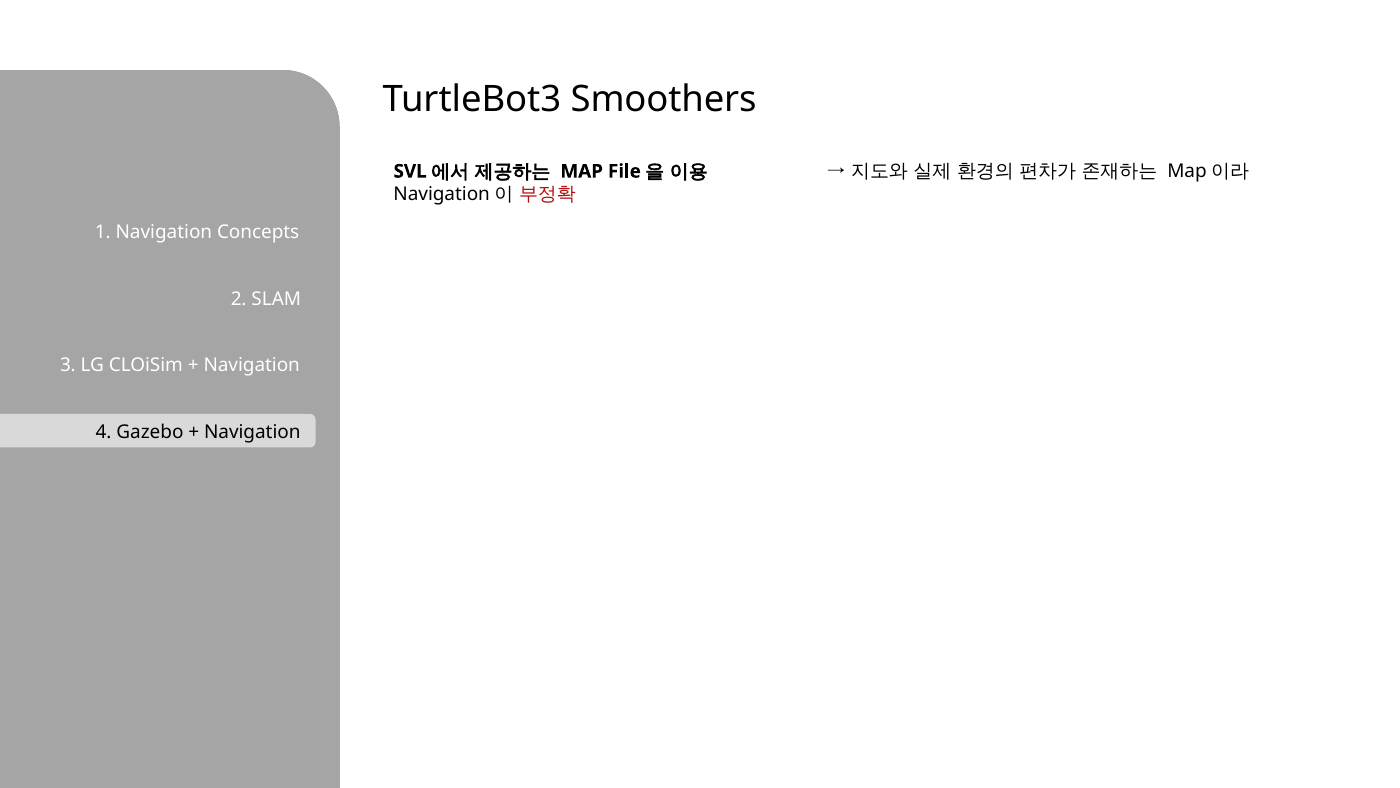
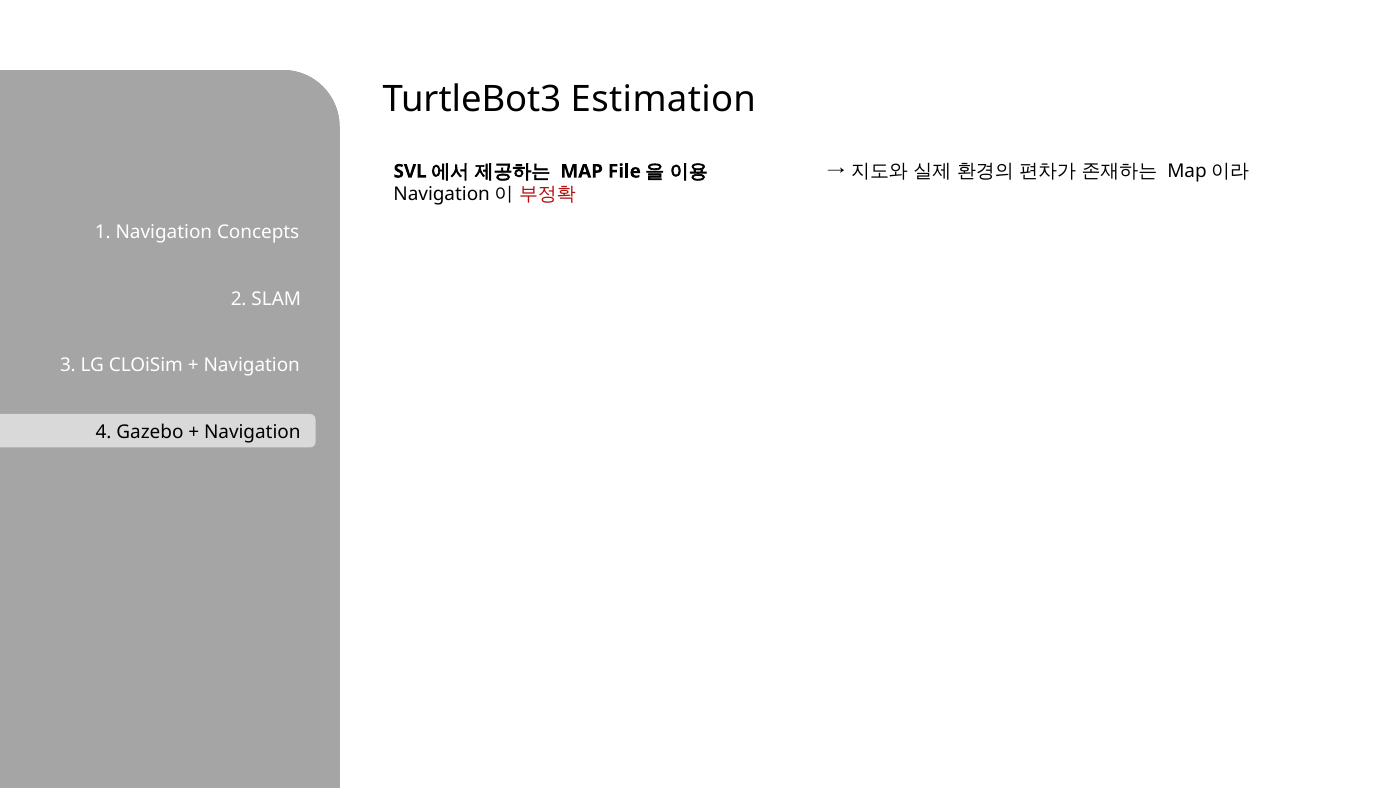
Smoothers: Smoothers -> Estimation (663, 100)
